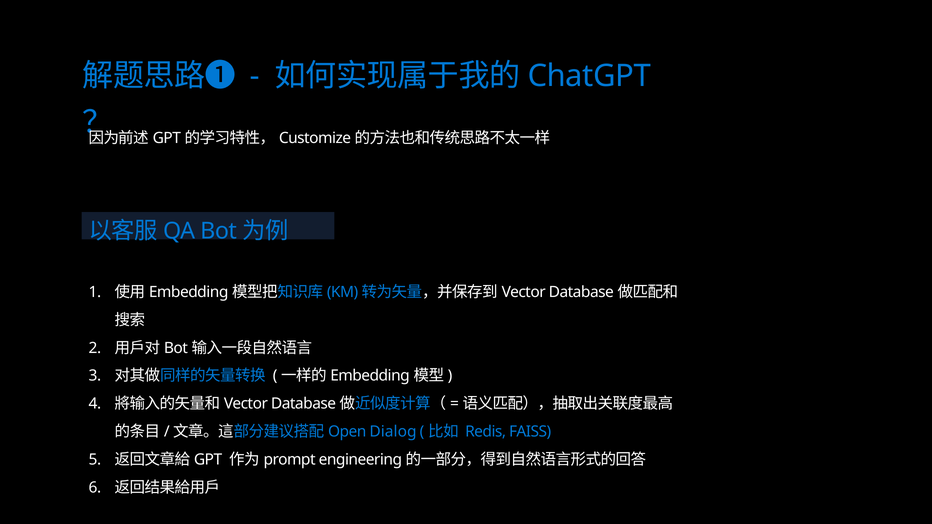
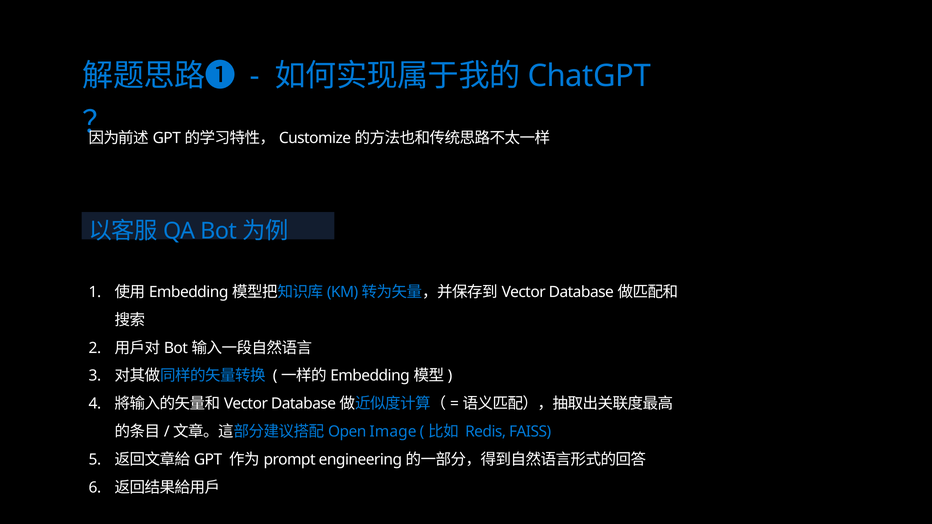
Dialog: Dialog -> Image (393, 432)
